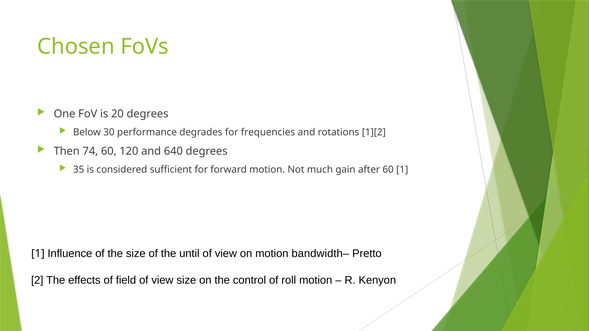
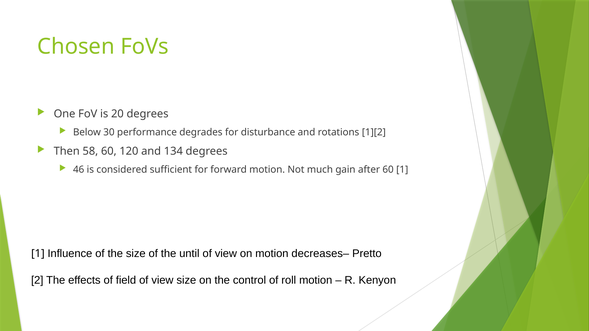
frequencies: frequencies -> disturbance (268, 133)
74: 74 -> 58 (90, 151)
640: 640 -> 134 (173, 151)
35: 35 -> 46 (79, 170)
bandwidth–: bandwidth– -> decreases– (320, 254)
